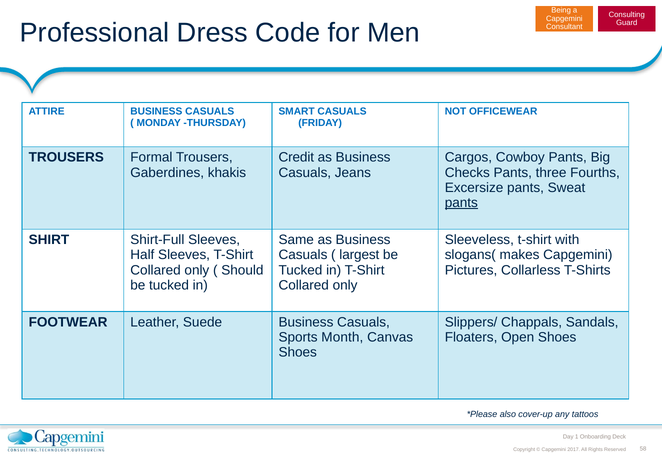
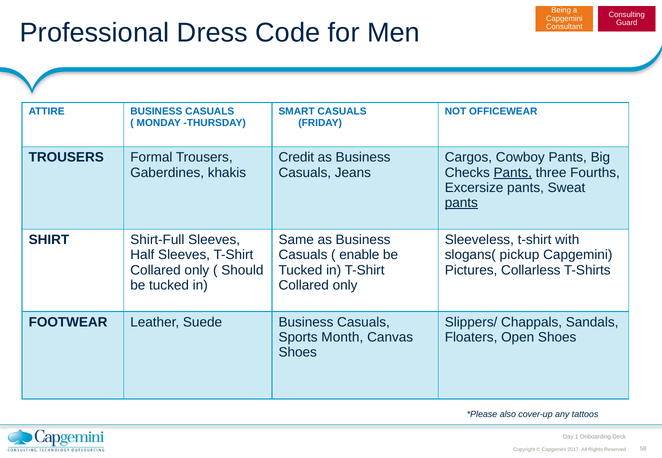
Pants underline: none -> present (513, 173)
largest: largest -> enable (359, 255)
makes: makes -> pickup (519, 255)
